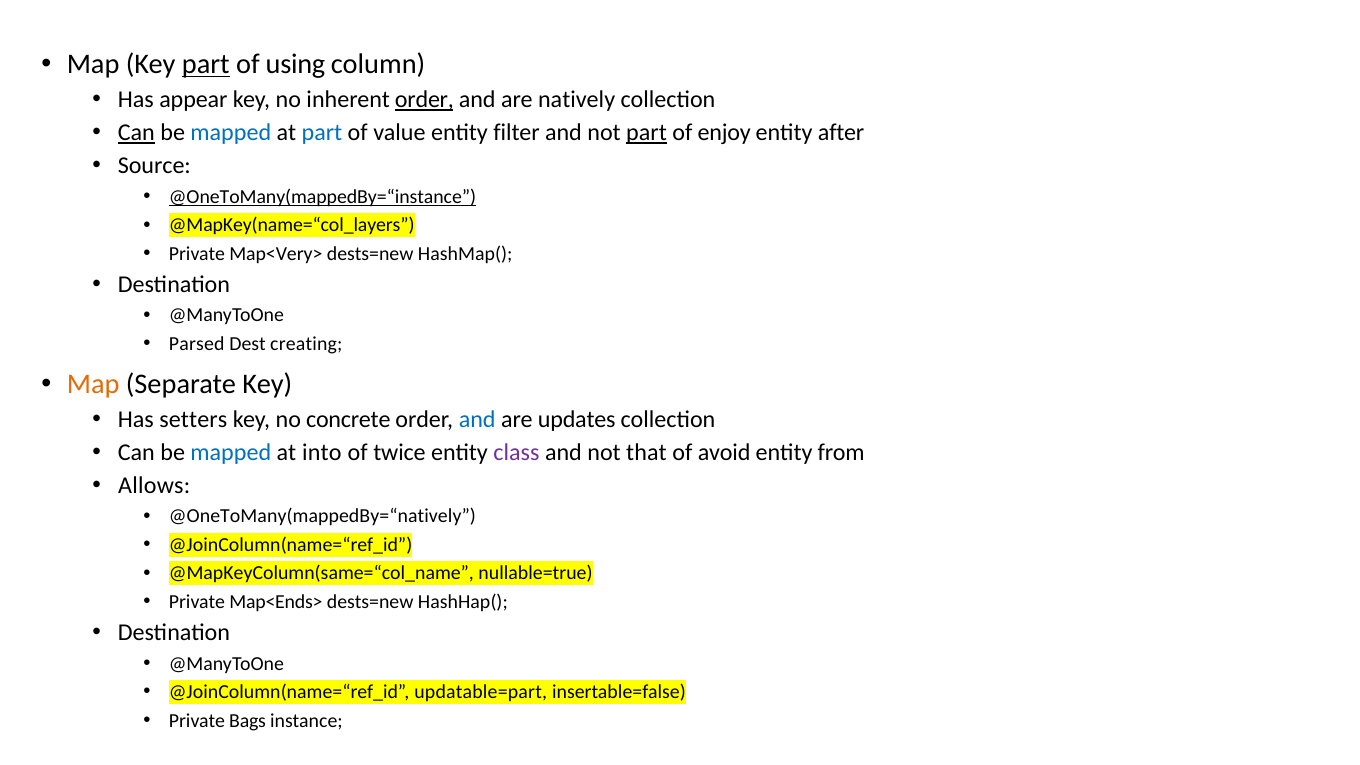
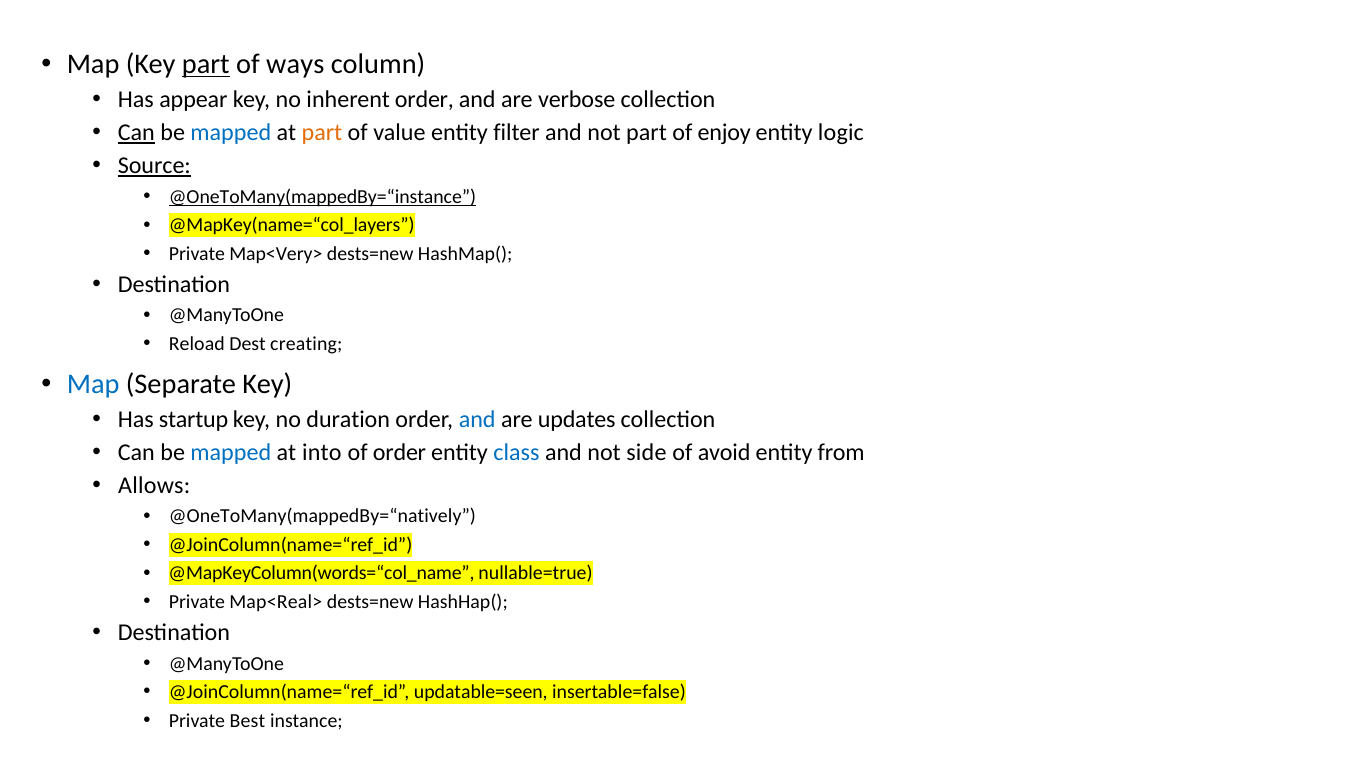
using: using -> ways (295, 64)
order underline: present -> none (424, 100)
natively: natively -> verbose (577, 100)
part colour: blue -> orange (322, 133)
part underline: present -> none (647, 133)
after: after -> logic (841, 133)
Source underline: none -> present (154, 166)
Parsed: Parsed -> Reload (197, 344)
Map colour: orange -> blue (93, 384)
setters: setters -> startup (194, 419)
concrete: concrete -> duration (348, 419)
of twice: twice -> order (400, 452)
class colour: purple -> blue (517, 452)
that: that -> side (646, 452)
@MapKeyColumn(same=“col_name: @MapKeyColumn(same=“col_name -> @MapKeyColumn(words=“col_name (321, 573)
Map<Ends>: Map<Ends> -> Map<Real> (276, 602)
updatable=part: updatable=part -> updatable=seen (481, 692)
Bags: Bags -> Best (247, 720)
